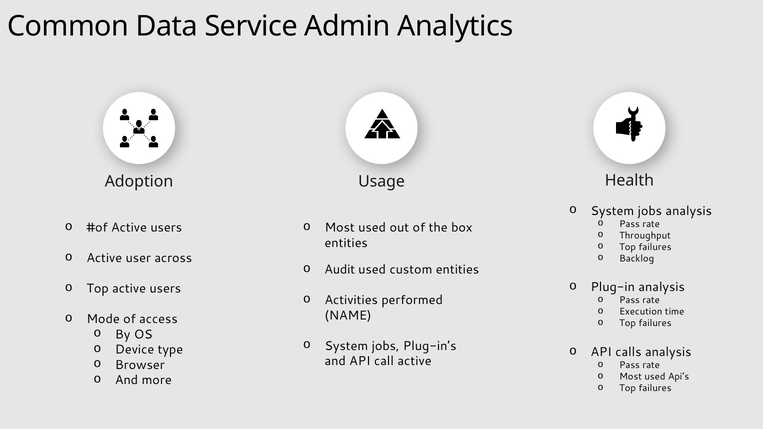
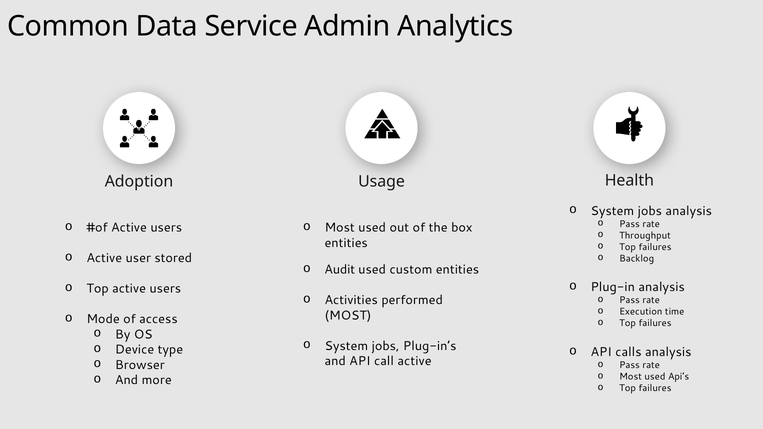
across: across -> stored (173, 258)
NAME: NAME -> MOST (348, 316)
